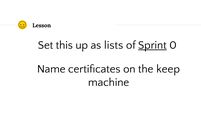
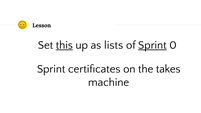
this underline: none -> present (64, 45)
Name: Name -> Sprint (51, 69)
keep: keep -> takes (168, 69)
